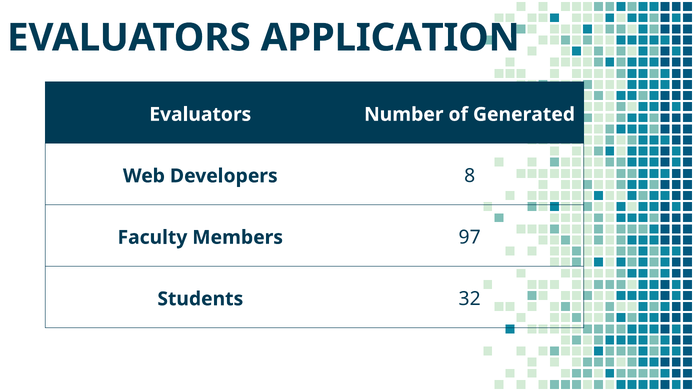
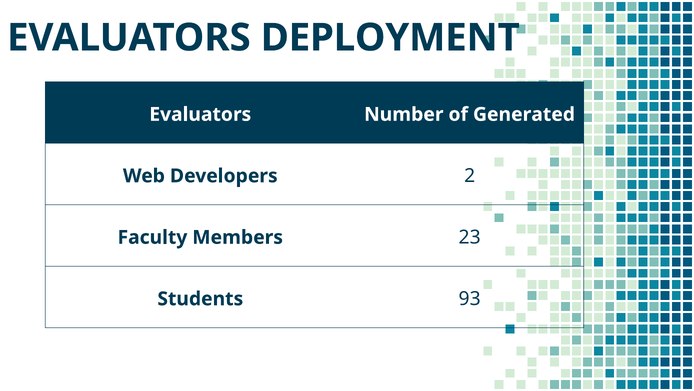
APPLICATION: APPLICATION -> DEPLOYMENT (390, 38)
8: 8 -> 2 (470, 176)
97: 97 -> 23 (470, 237)
32: 32 -> 93 (470, 298)
